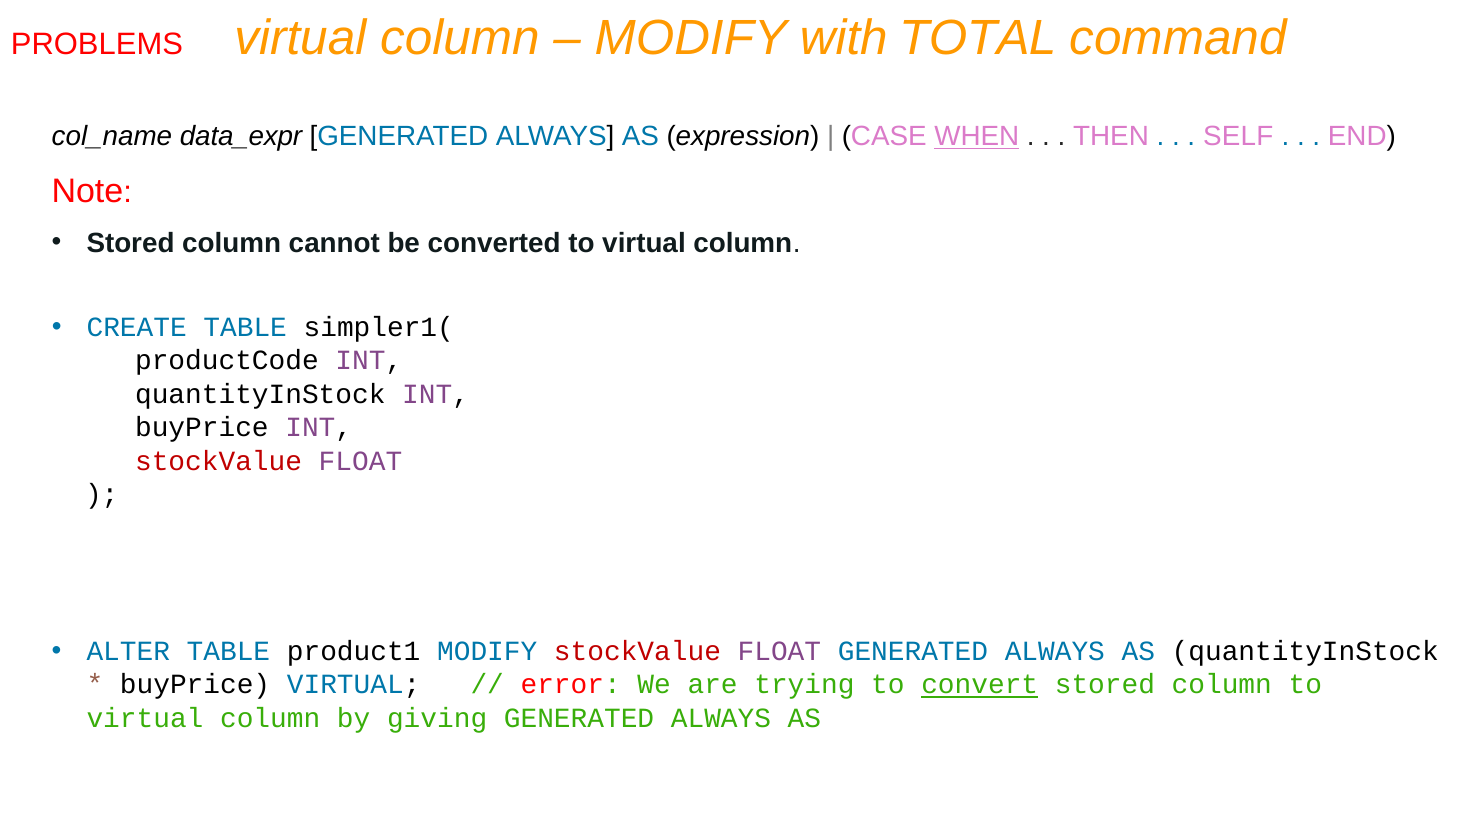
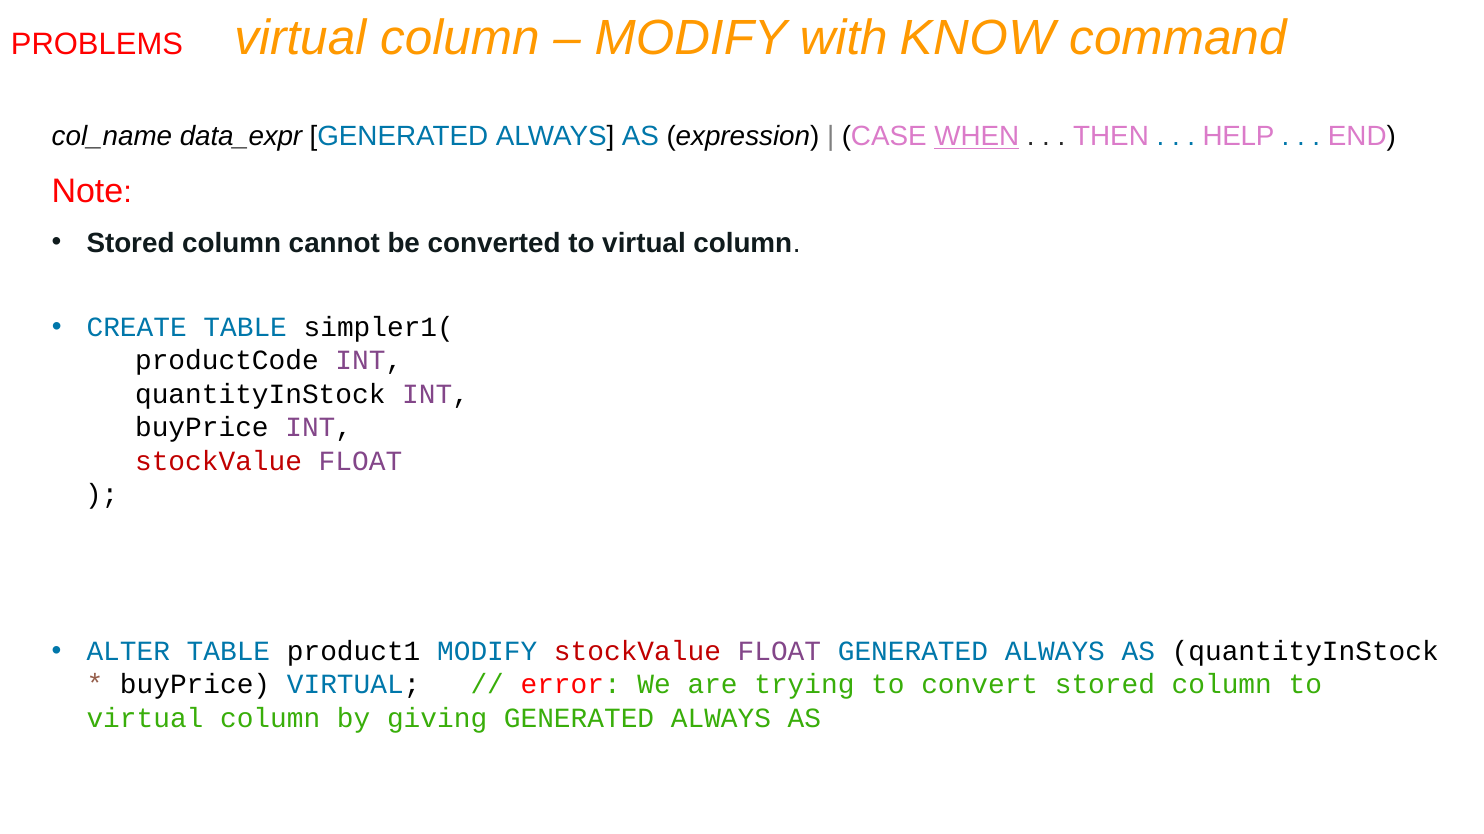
TOTAL: TOTAL -> KNOW (977, 39)
SELF: SELF -> HELP (1239, 137)
convert underline: present -> none (980, 685)
